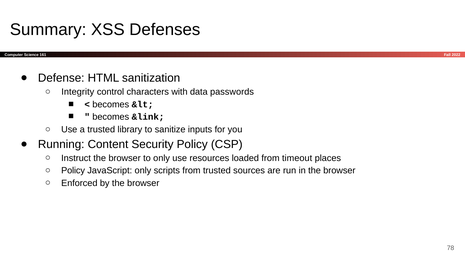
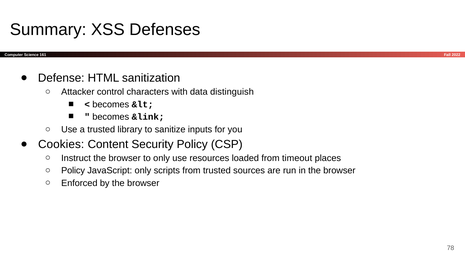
Integrity: Integrity -> Attacker (78, 92)
passwords: passwords -> distinguish (232, 92)
Running: Running -> Cookies (61, 144)
